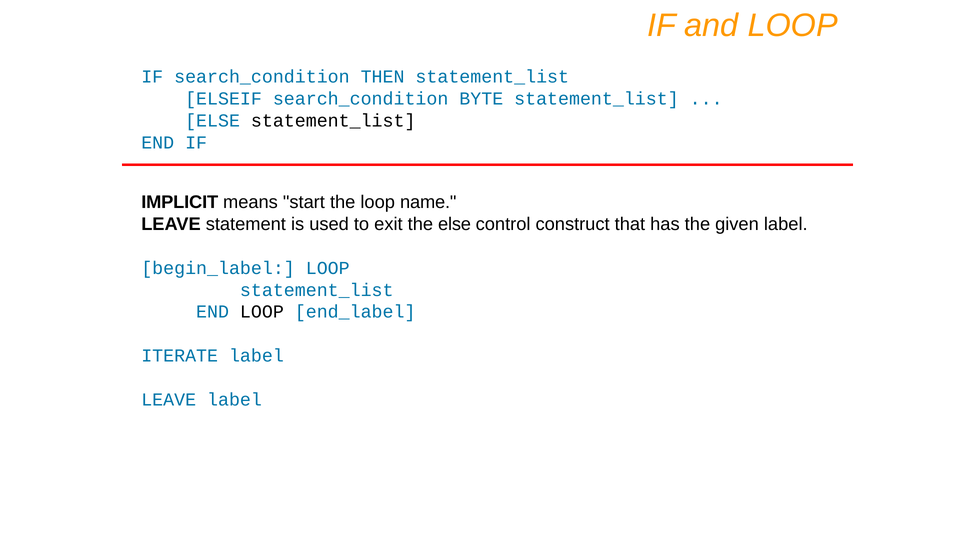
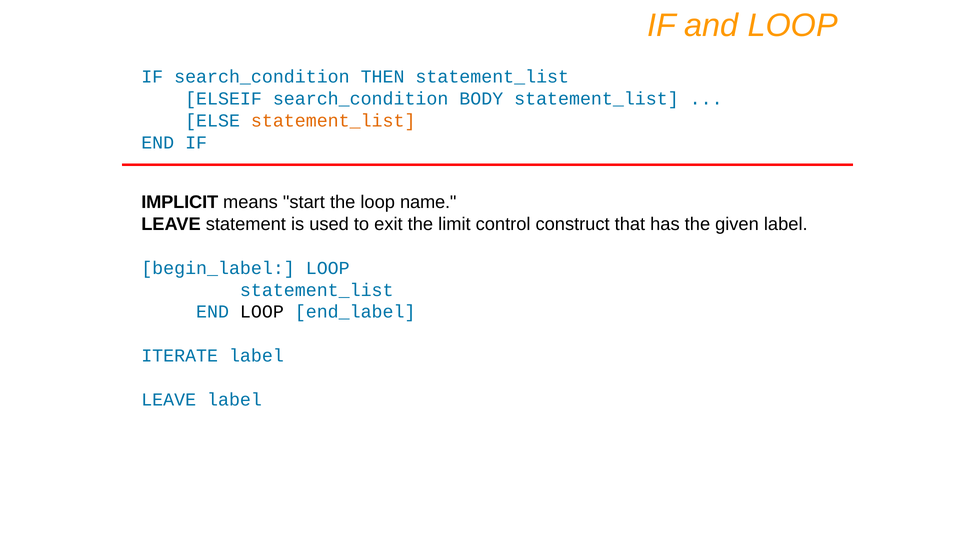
BYTE: BYTE -> BODY (481, 99)
statement_list colour: black -> orange (333, 121)
the else: else -> limit (454, 224)
